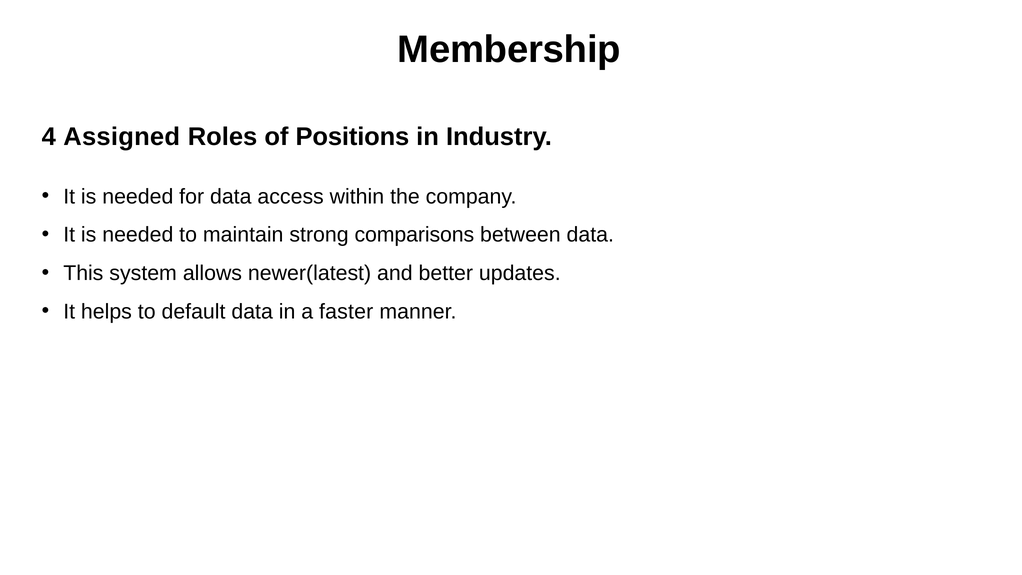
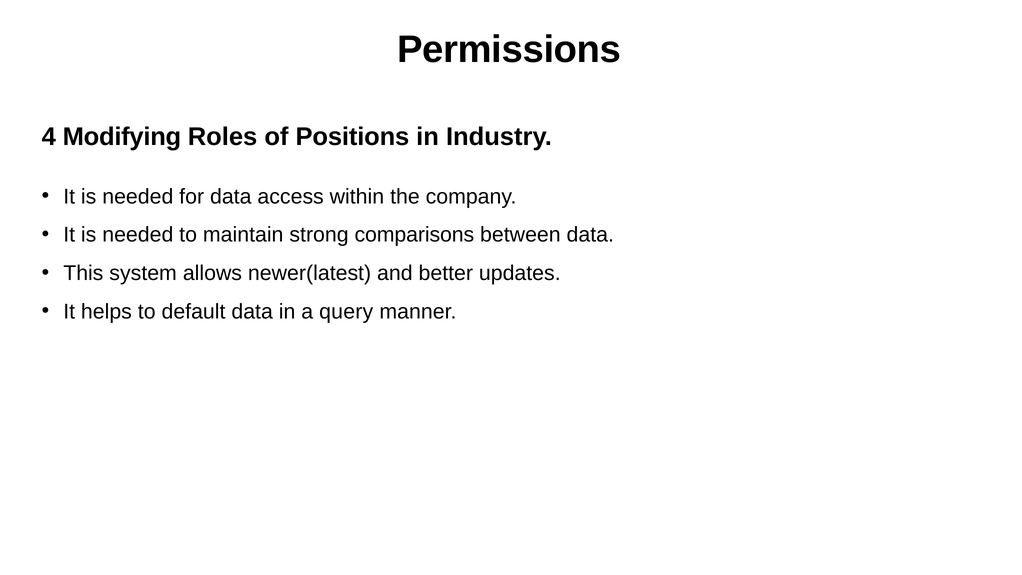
Membership: Membership -> Permissions (509, 50)
Assigned: Assigned -> Modifying (122, 137)
faster: faster -> query (346, 311)
